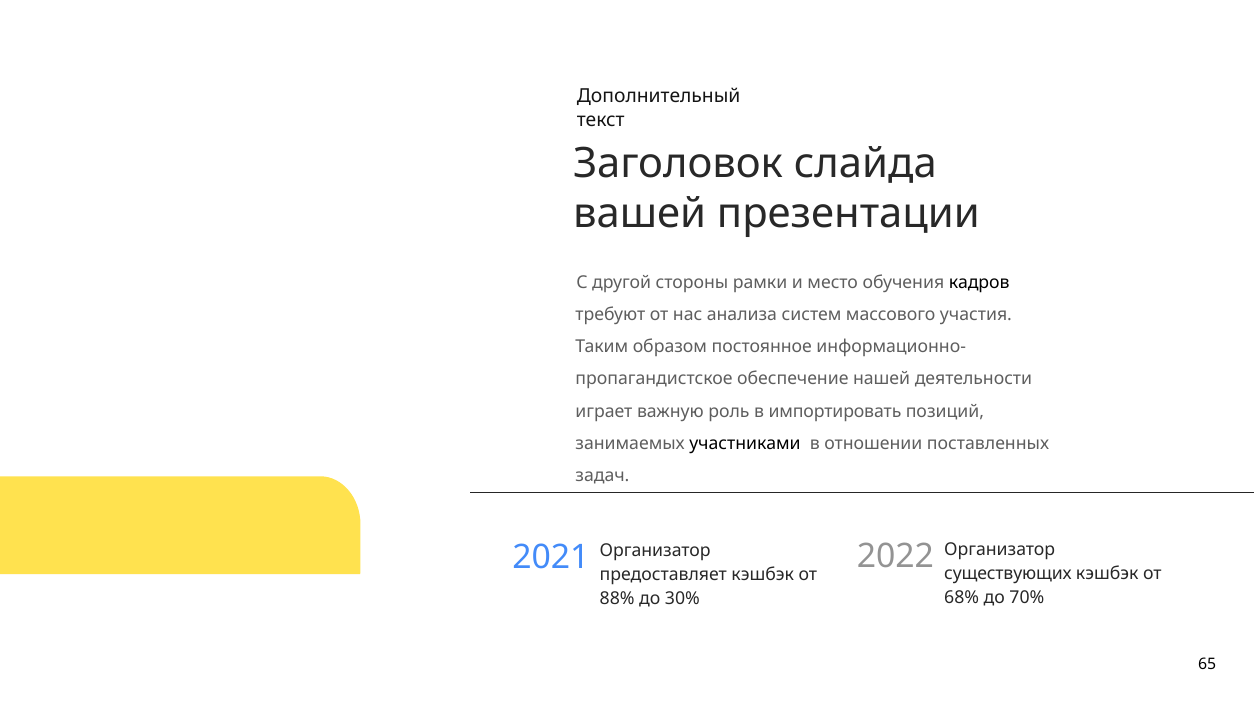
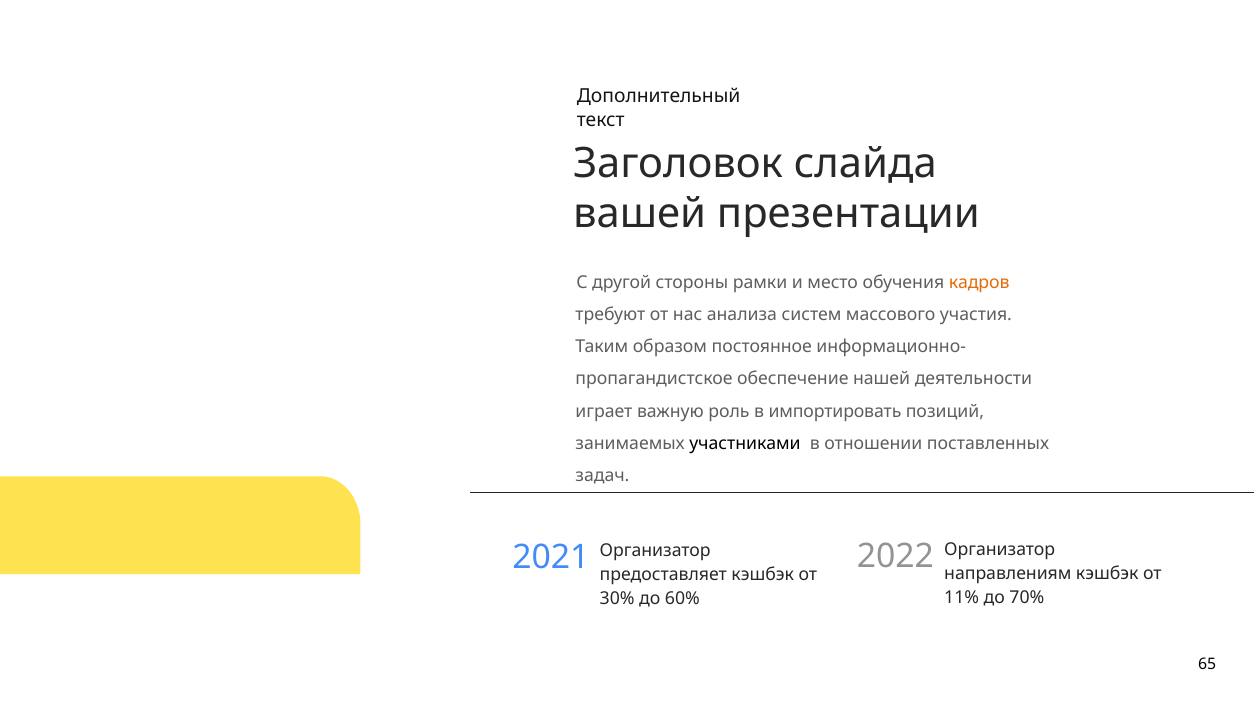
кадров colour: black -> orange (979, 282)
существующих: существующих -> направлениям (1008, 574)
68%: 68% -> 11% (962, 597)
88%: 88% -> 30% (617, 598)
30%: 30% -> 60% (682, 598)
